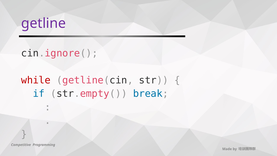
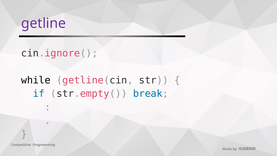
while colour: red -> black (36, 80)
